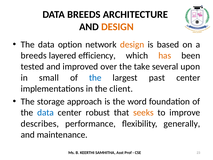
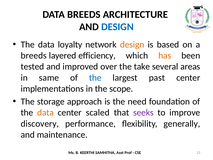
DESIGN colour: orange -> blue (117, 27)
option: option -> loyalty (70, 44)
upon: upon -> areas (190, 67)
small: small -> same (49, 78)
client: client -> scope (121, 89)
word: word -> need (137, 101)
data colour: blue -> orange (45, 112)
robust: robust -> scaled (98, 112)
seeks colour: orange -> purple (143, 112)
describes: describes -> discovery (40, 123)
